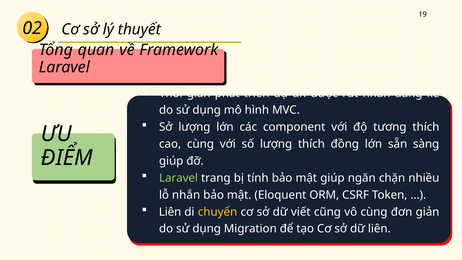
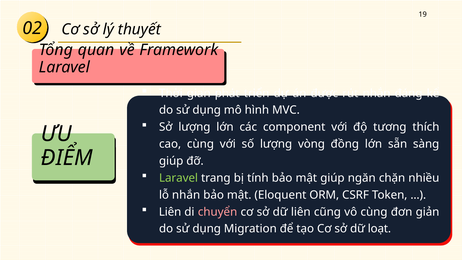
lượng thích: thích -> vòng (311, 144)
chuyển colour: yellow -> pink (218, 212)
dữ viết: viết -> liên (301, 212)
dữ liên: liên -> loạt (379, 229)
